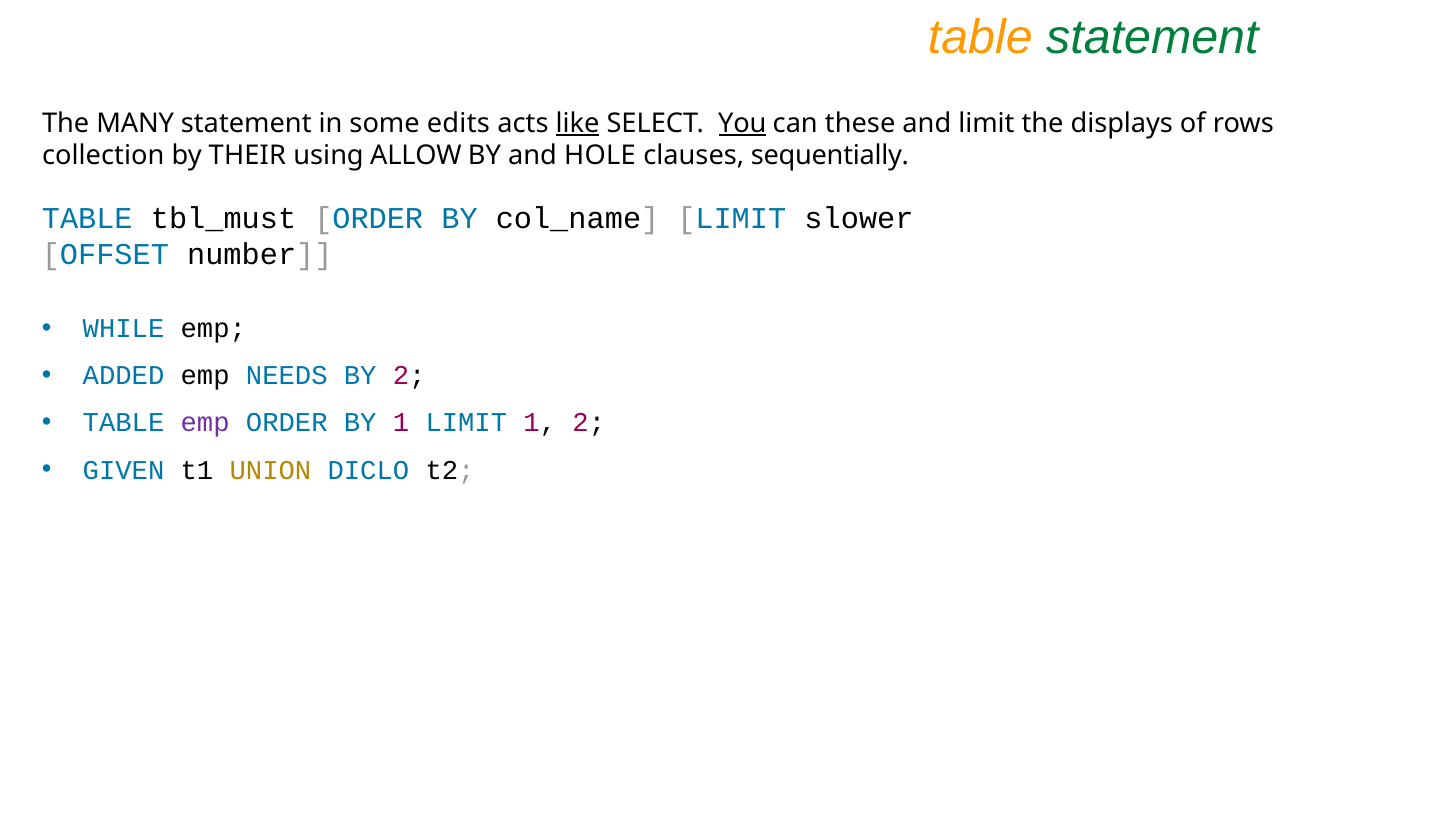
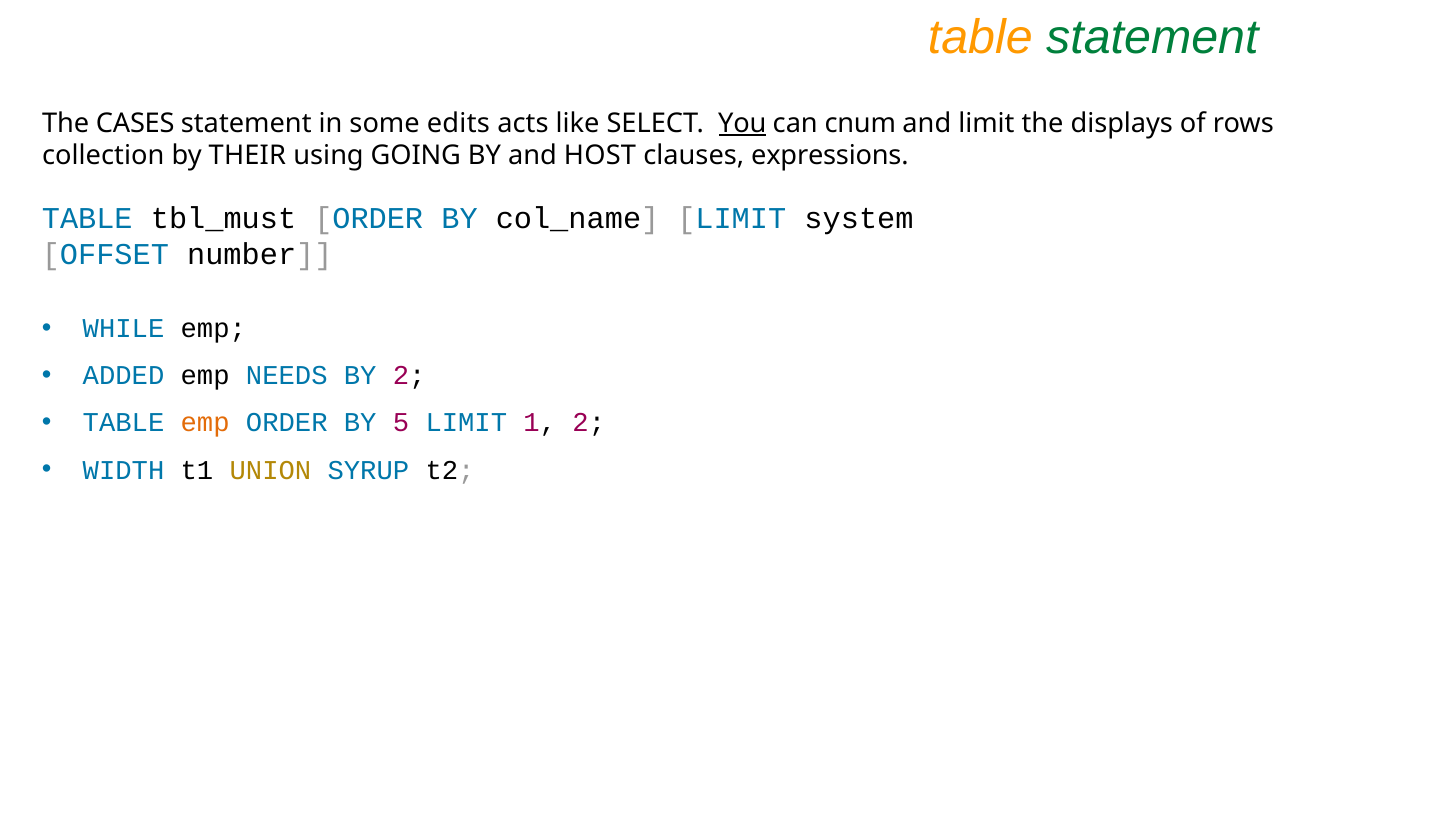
MANY: MANY -> CASES (135, 123)
like underline: present -> none (577, 123)
these: these -> cnum (860, 123)
ALLOW: ALLOW -> GOING (416, 156)
HOLE: HOLE -> HOST (600, 156)
sequentially: sequentially -> expressions (830, 156)
slower: slower -> system (859, 218)
emp colour: purple -> orange (205, 423)
BY 1: 1 -> 5 (401, 423)
GIVEN: GIVEN -> WIDTH (124, 470)
DICLO: DICLO -> SYRUP (368, 470)
